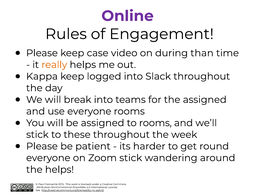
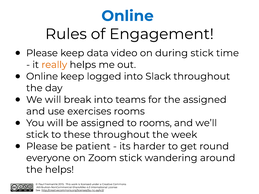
Online colour: purple -> blue (128, 16)
case: case -> data (98, 53)
during than: than -> stick (202, 53)
Kappa: Kappa -> Online (42, 76)
use everyone: everyone -> exercises (89, 111)
